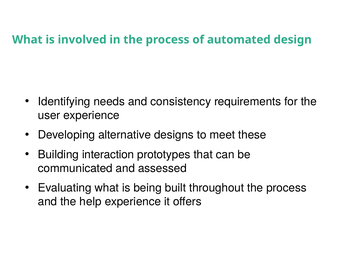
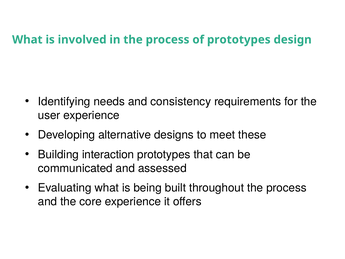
of automated: automated -> prototypes (239, 40)
help: help -> core (91, 201)
